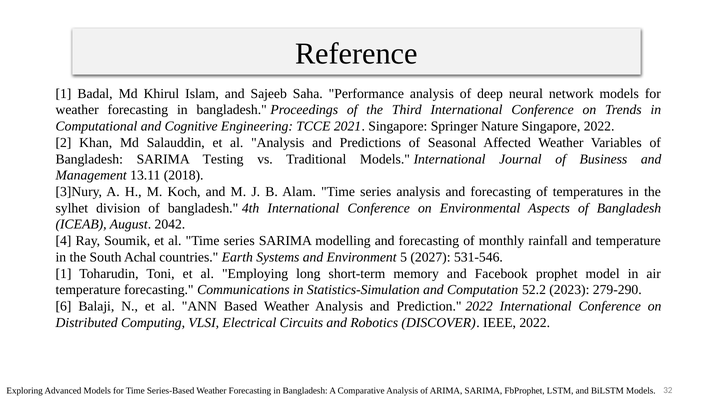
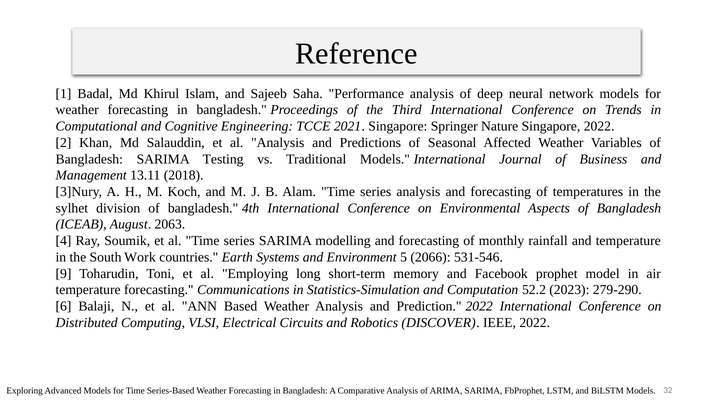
2042: 2042 -> 2063 (170, 225)
Achal: Achal -> Work (140, 258)
2027: 2027 -> 2066 (431, 258)
1: 1 -> 9 (64, 274)
